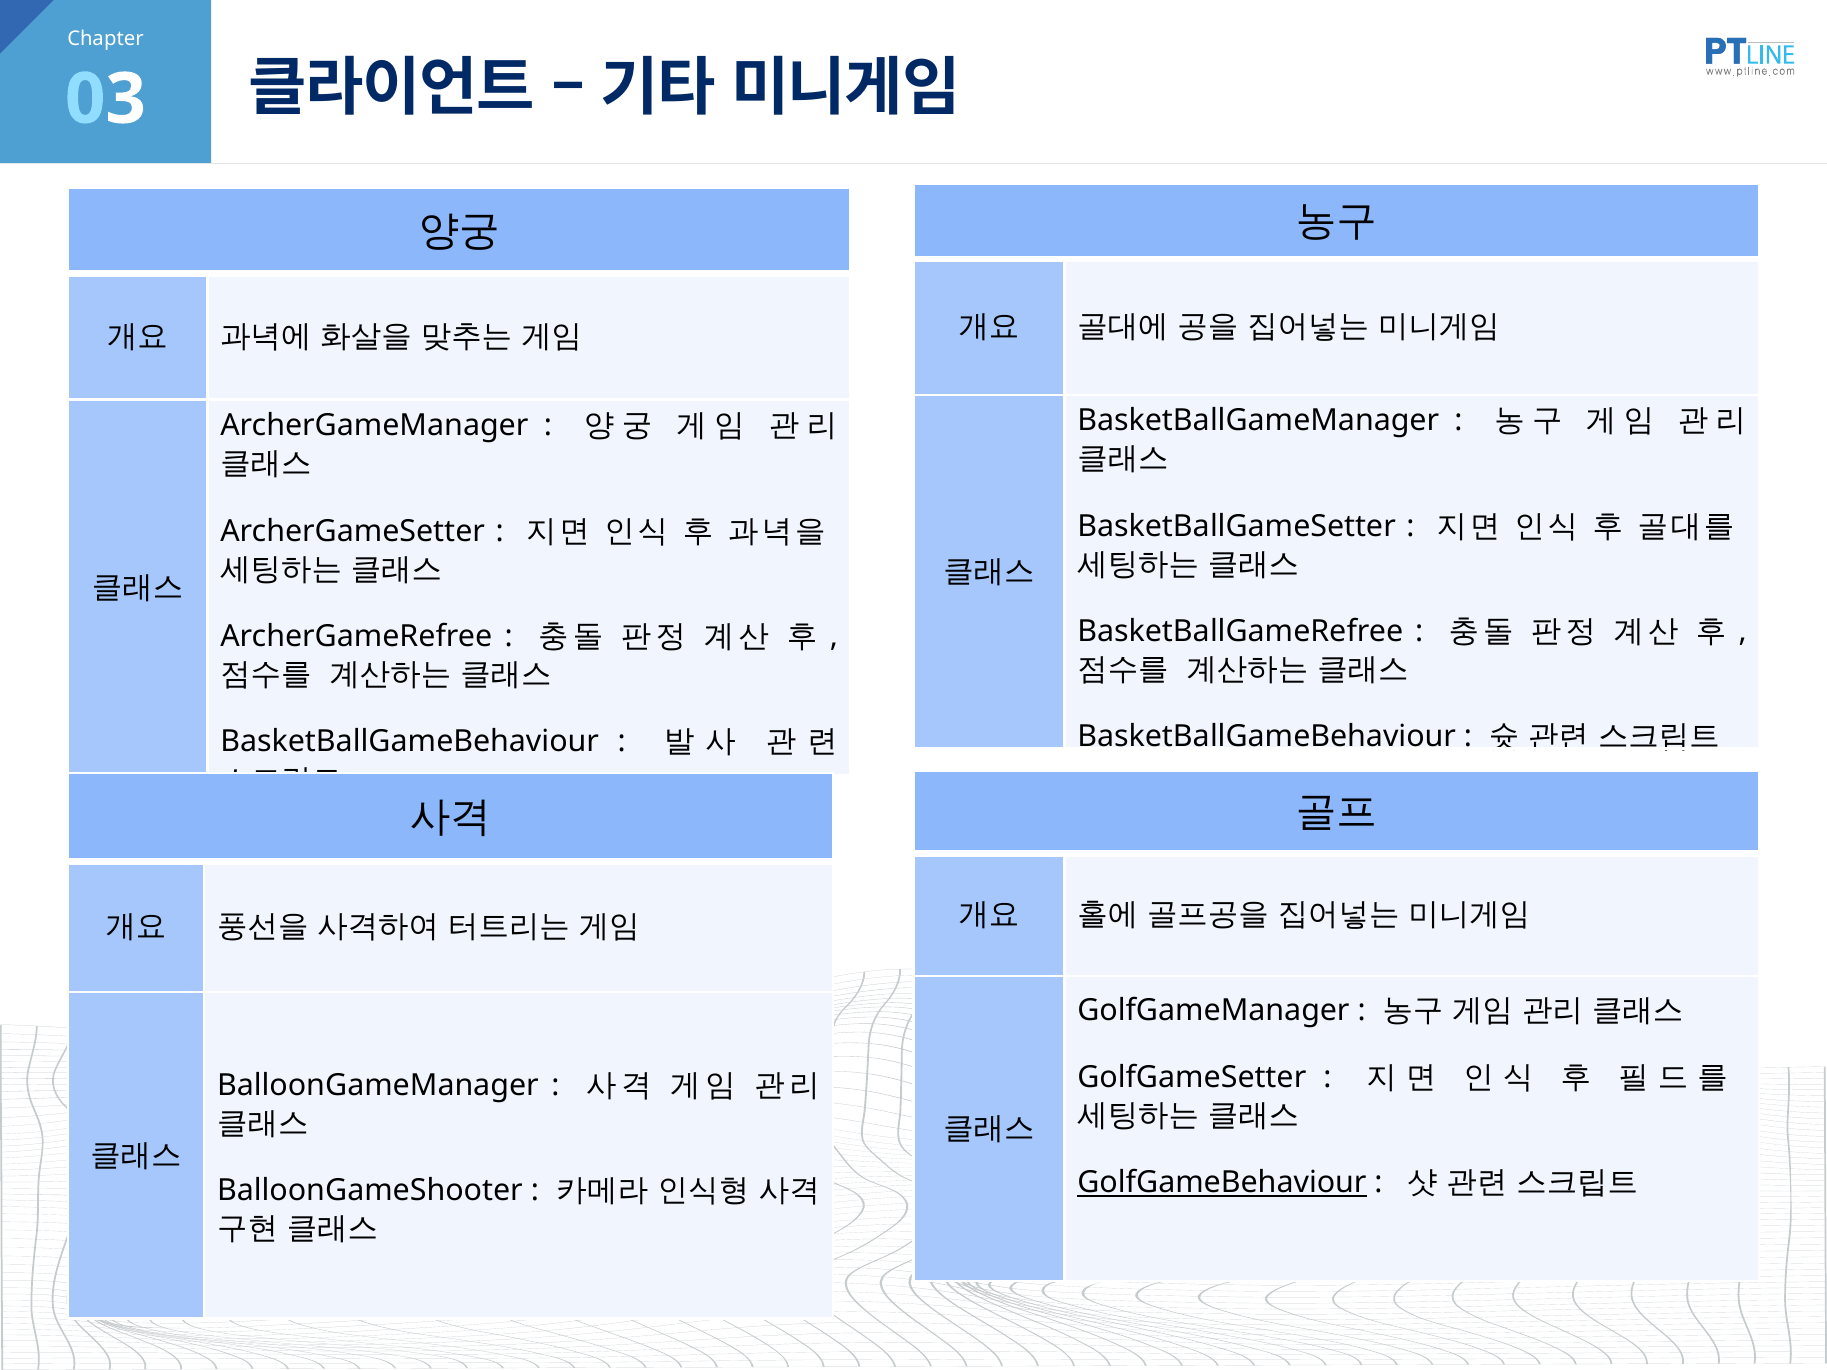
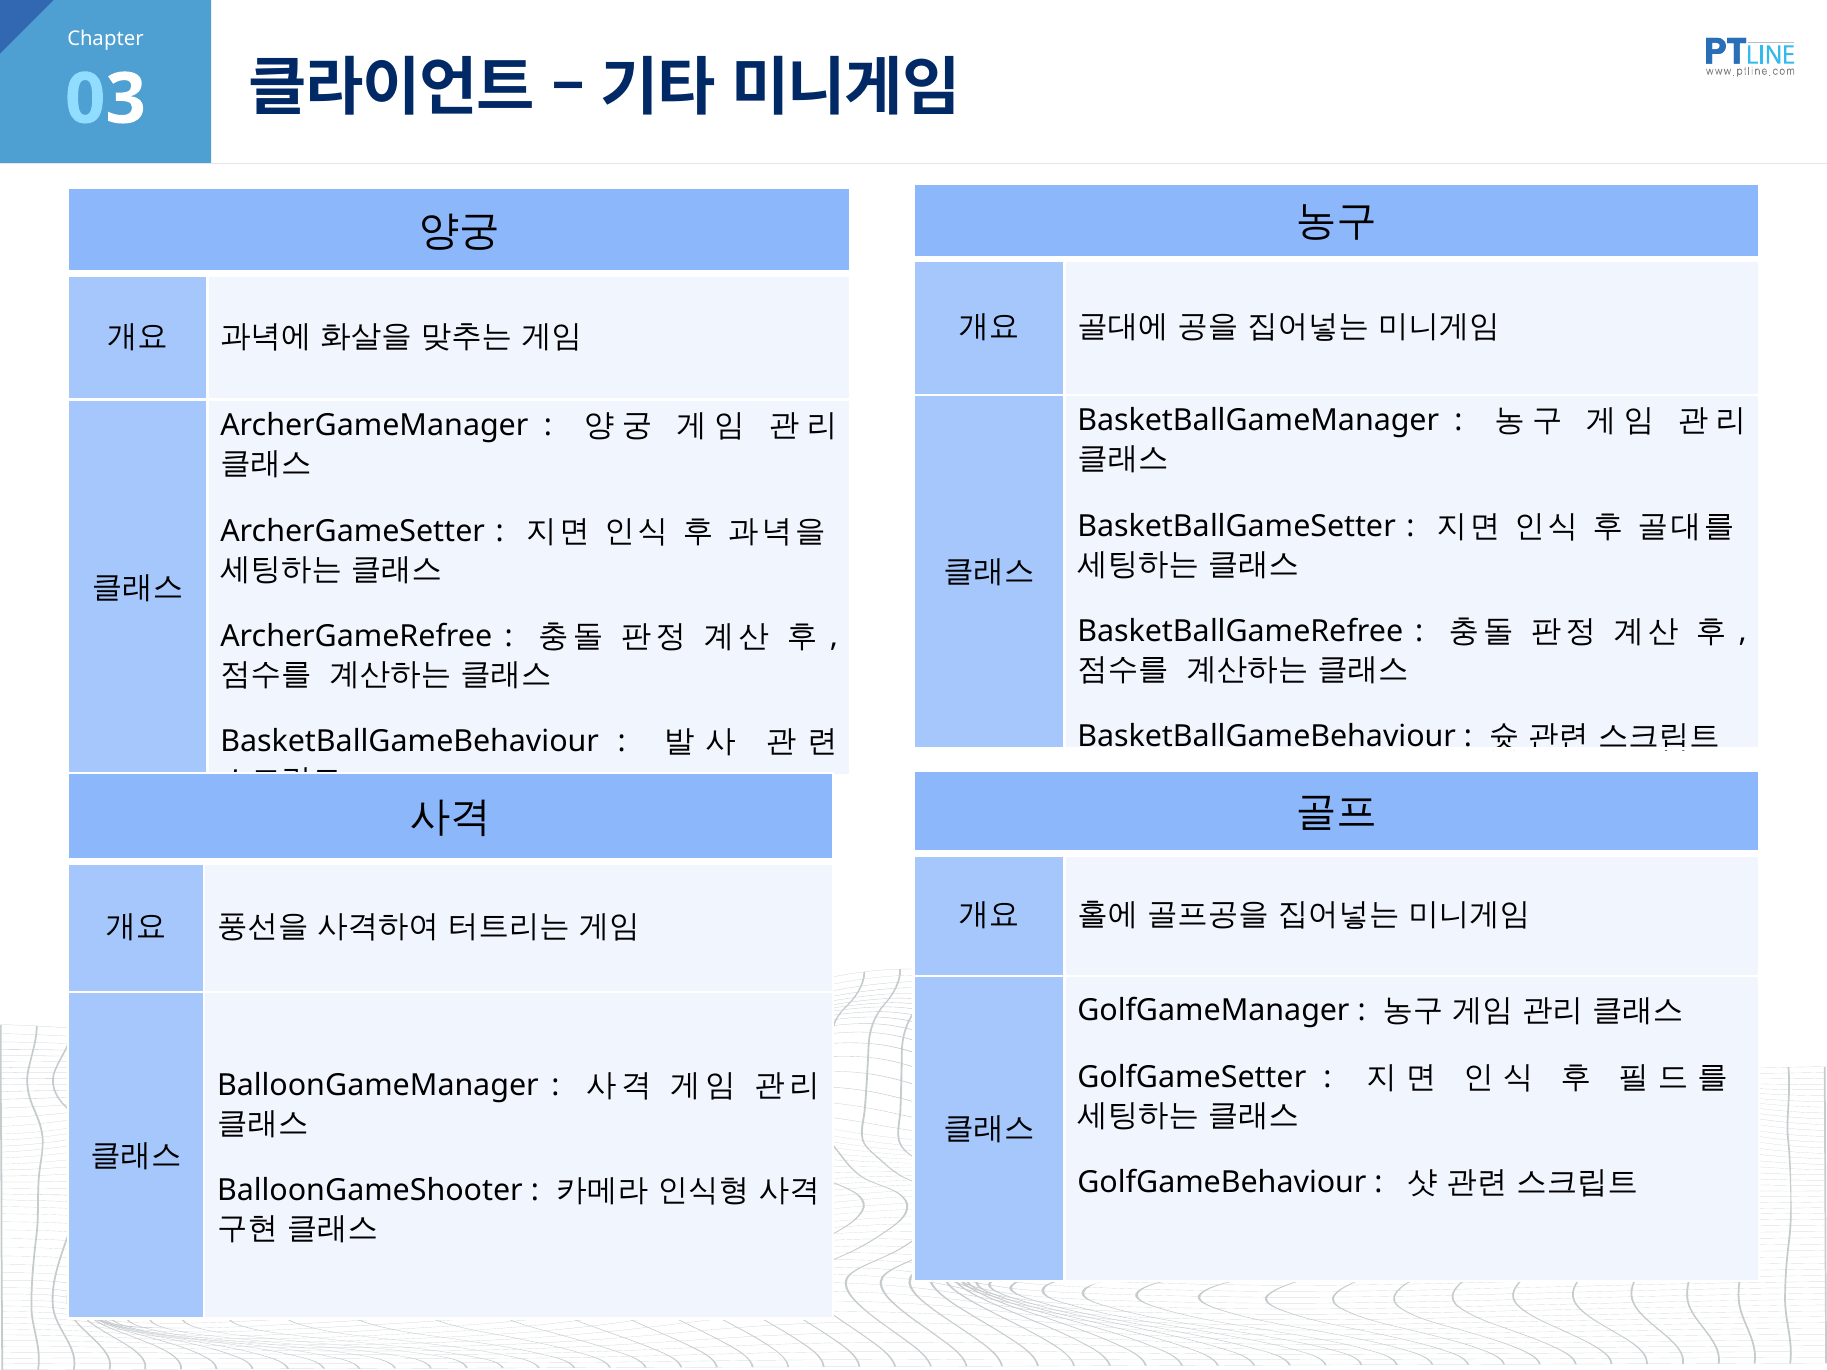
GolfGameBehaviour underline: present -> none (1222, 1183)
